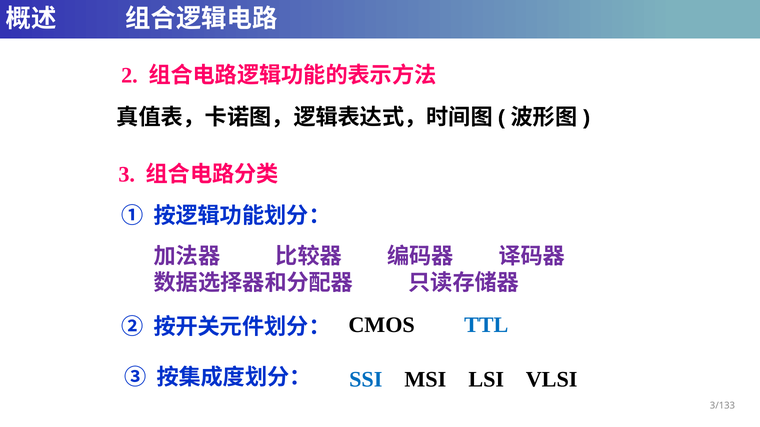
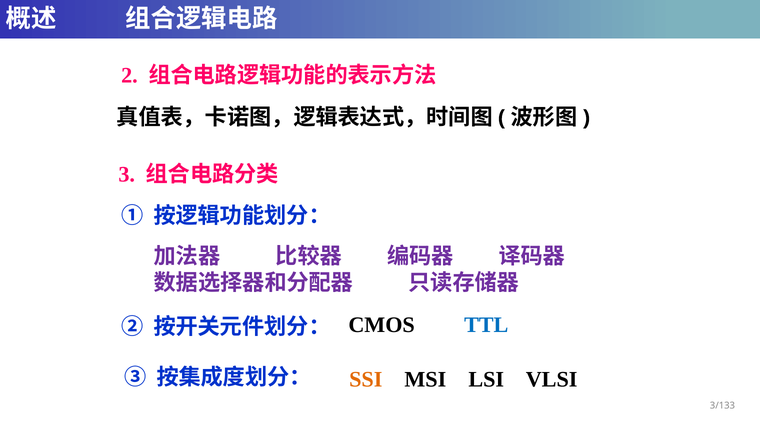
SSI colour: blue -> orange (366, 380)
